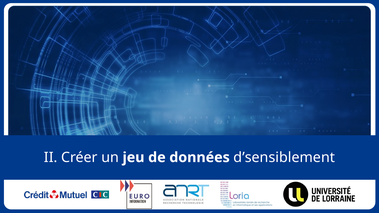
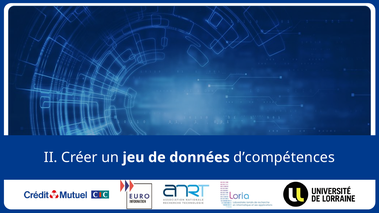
d’sensiblement: d’sensiblement -> d’compétences (284, 158)
